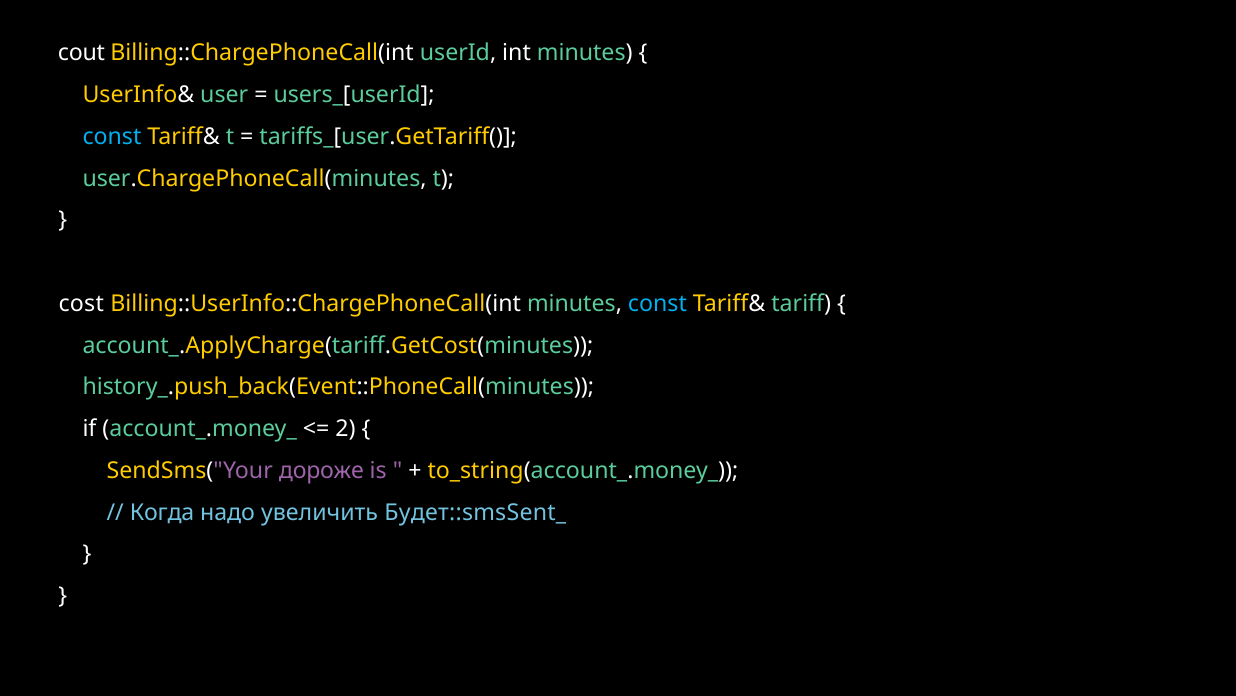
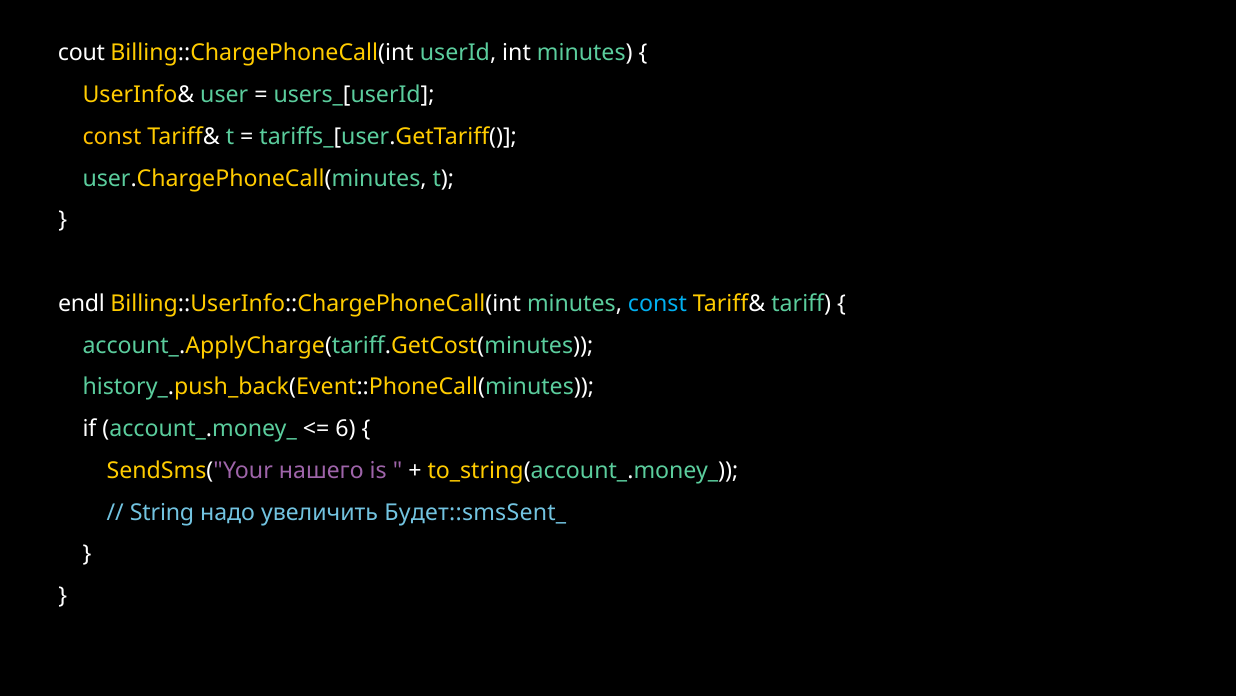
const colour: light blue -> yellow (112, 137)
cost: cost -> endl (82, 303)
2: 2 -> 6 (345, 429)
дороже: дороже -> нашего (321, 470)
Когда: Когда -> String (162, 512)
